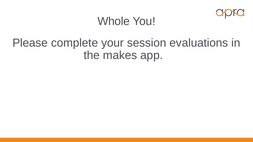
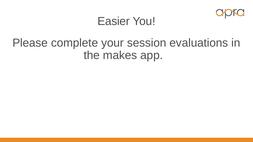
Whole: Whole -> Easier (114, 21)
